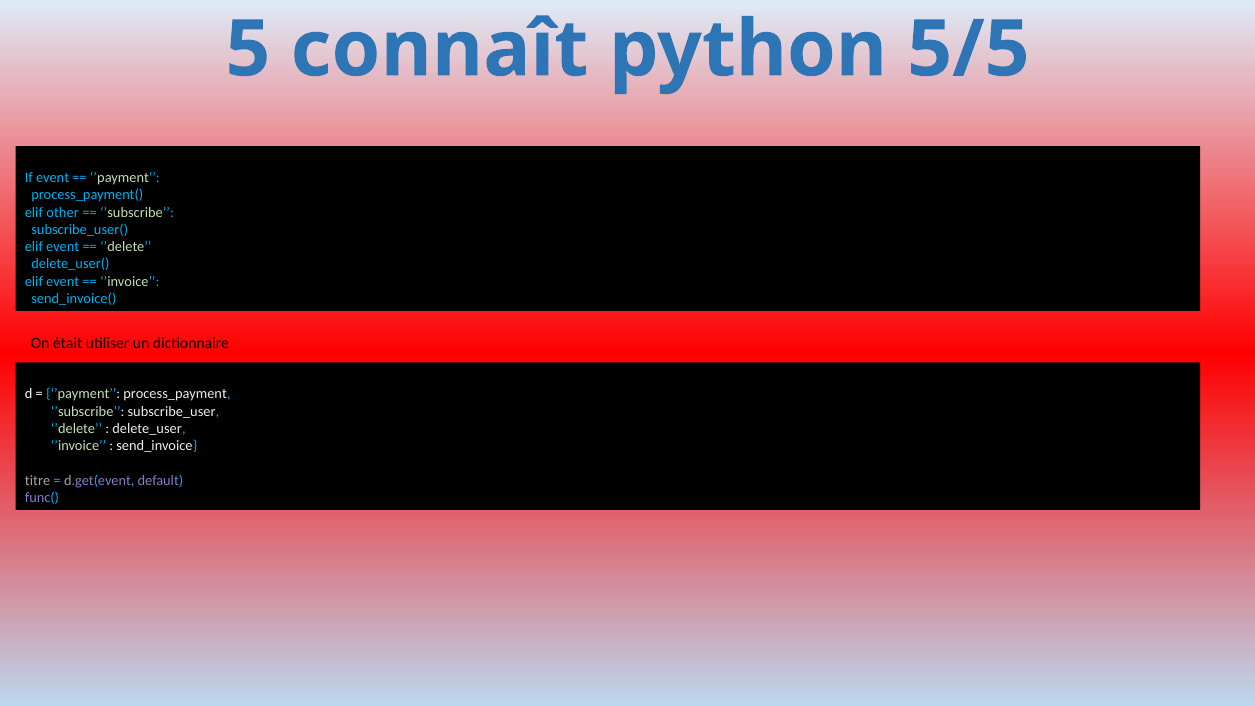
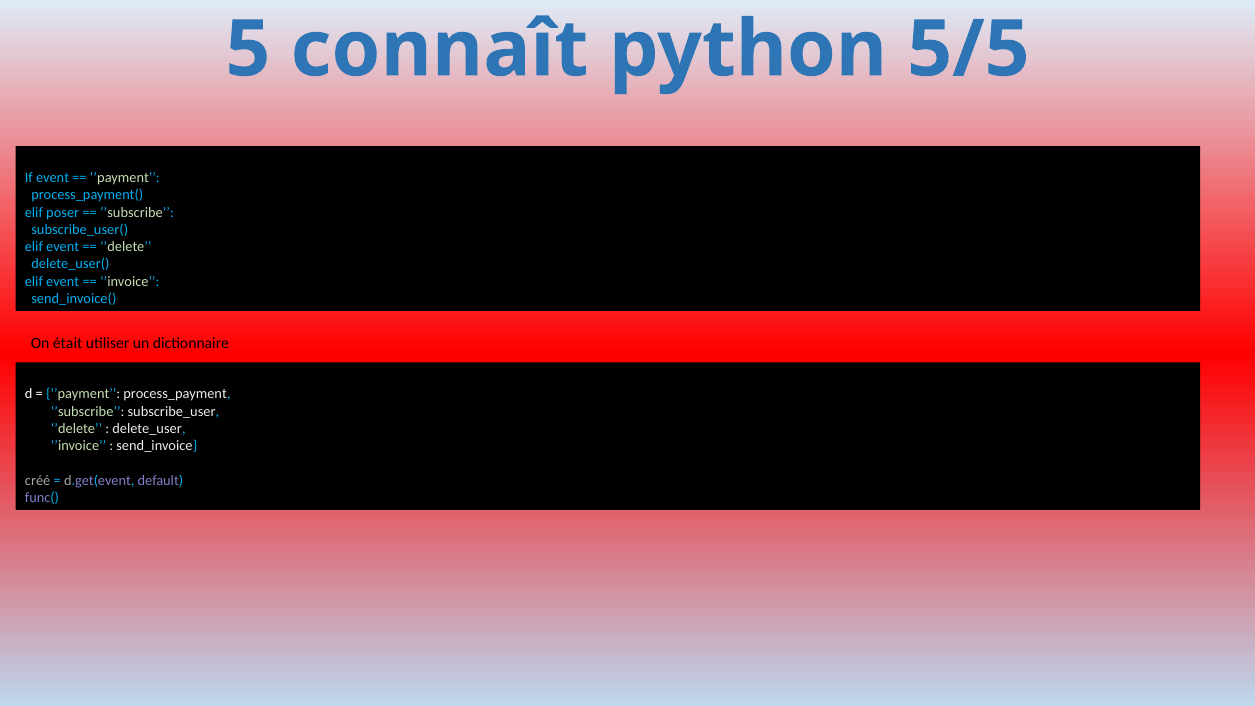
other: other -> poser (63, 212)
titre: titre -> créé (38, 480)
